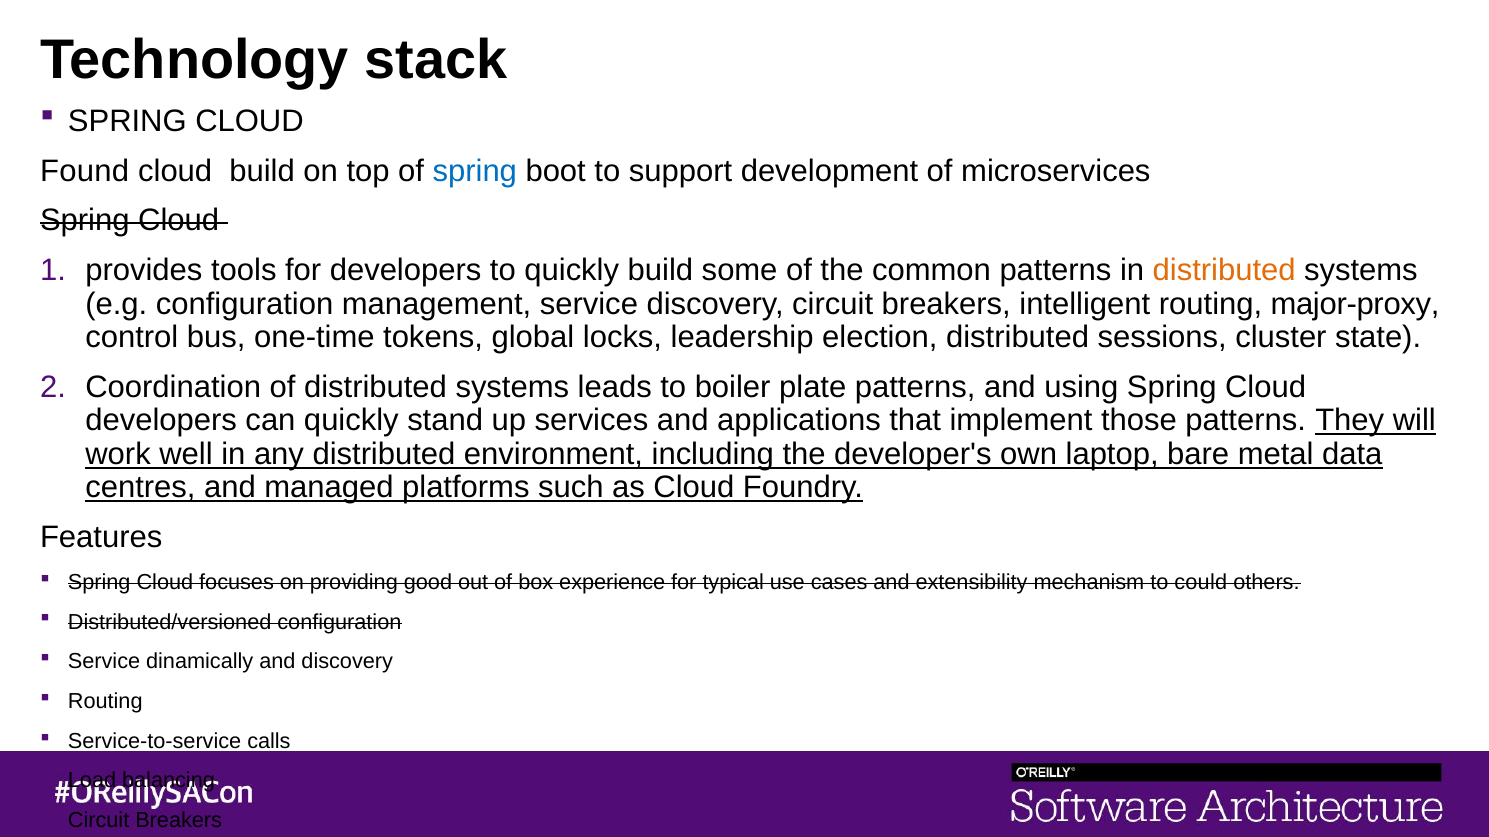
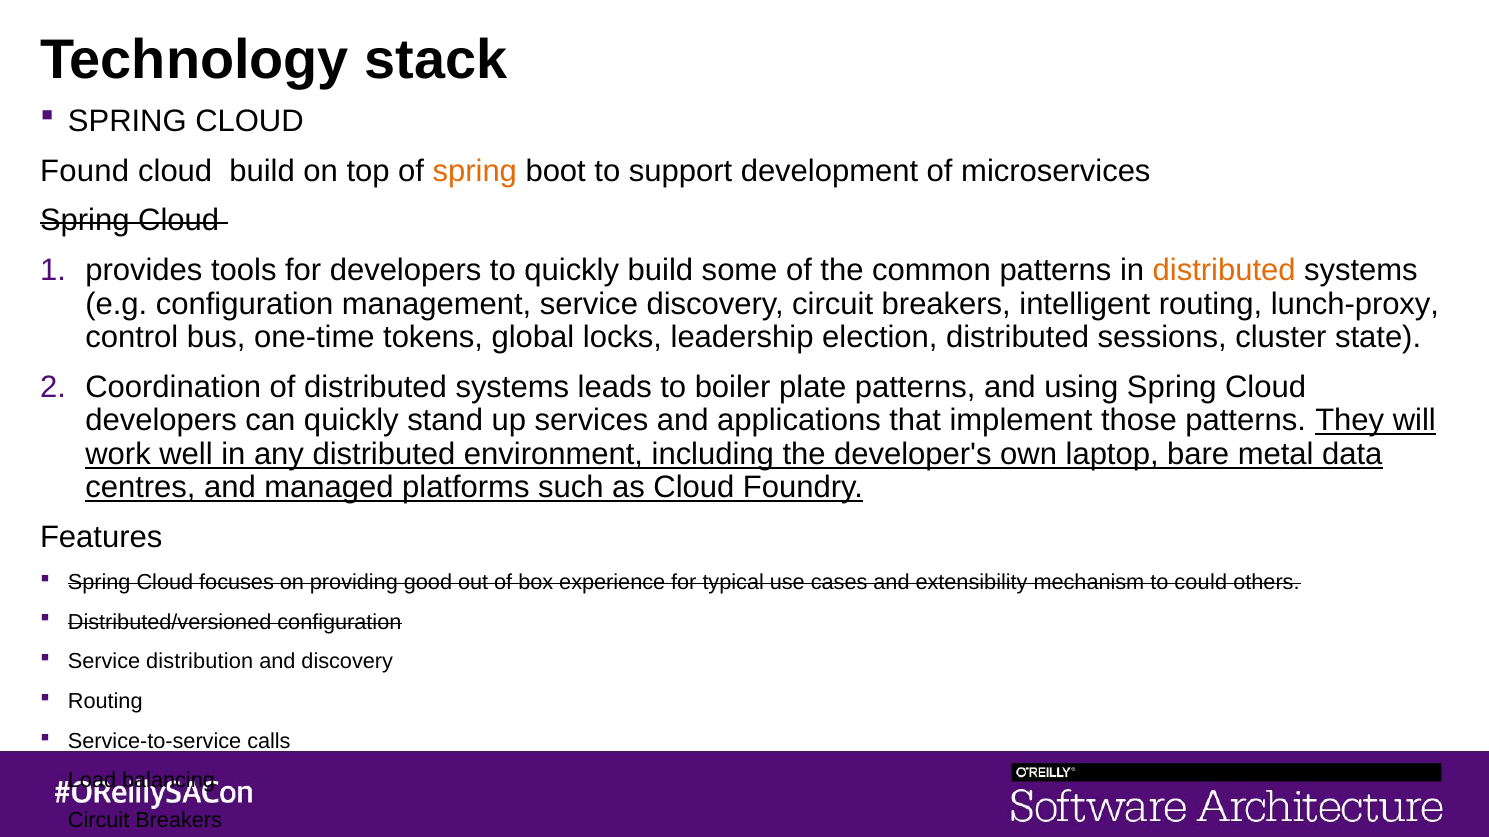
spring colour: blue -> orange (475, 171)
major-proxy: major-proxy -> lunch-proxy (1355, 304)
dinamically: dinamically -> distribution (200, 662)
